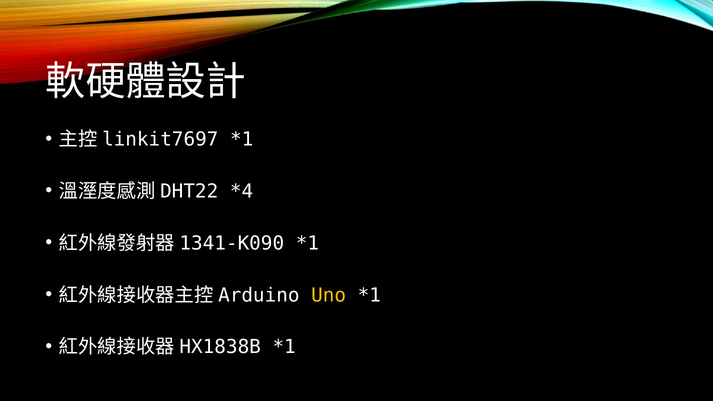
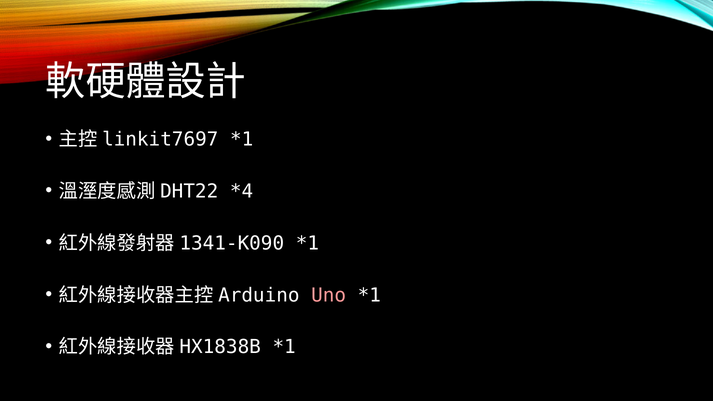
Uno colour: yellow -> pink (329, 295)
